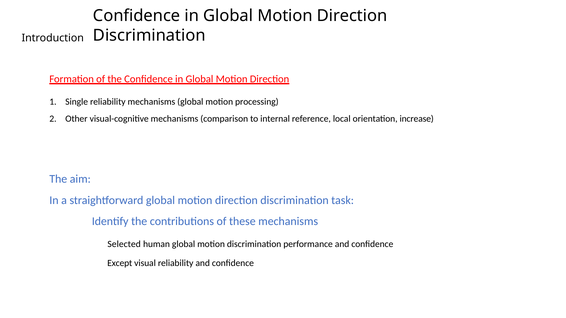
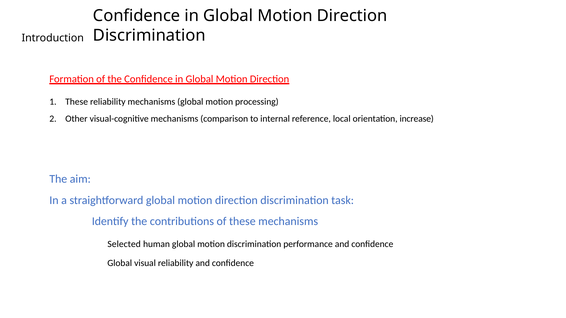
Single: Single -> These (77, 102)
Except: Except -> Global (120, 263)
